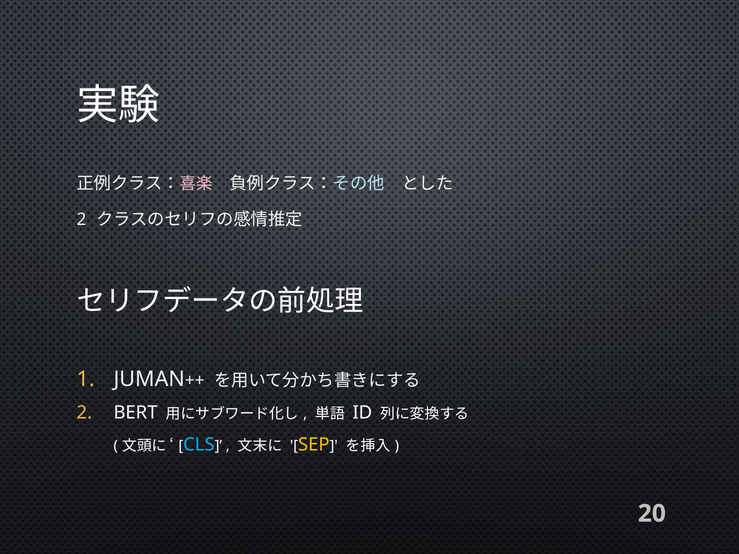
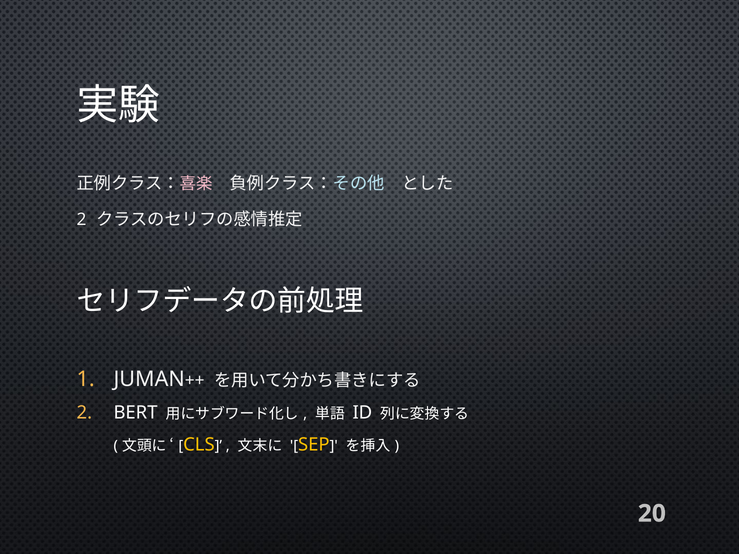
CLS colour: light blue -> yellow (199, 445)
